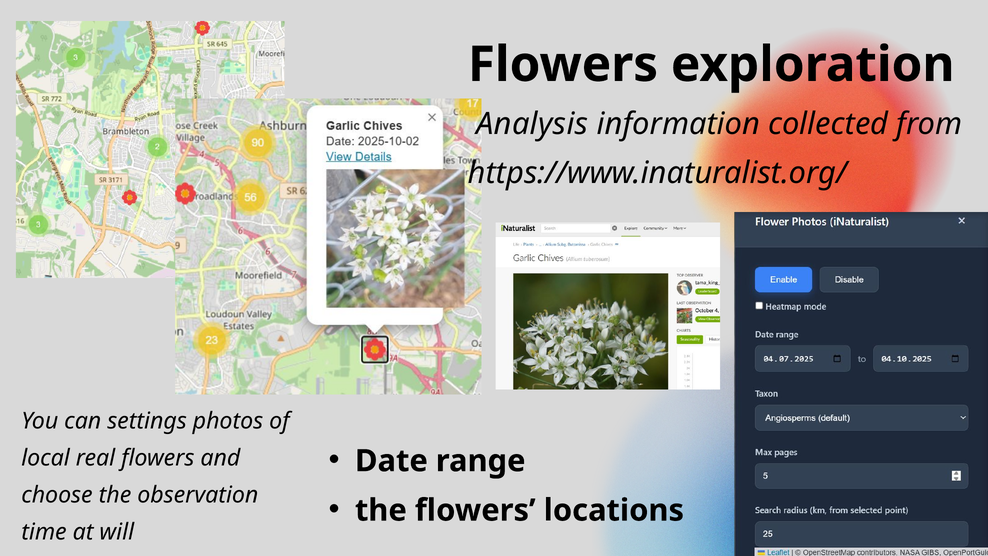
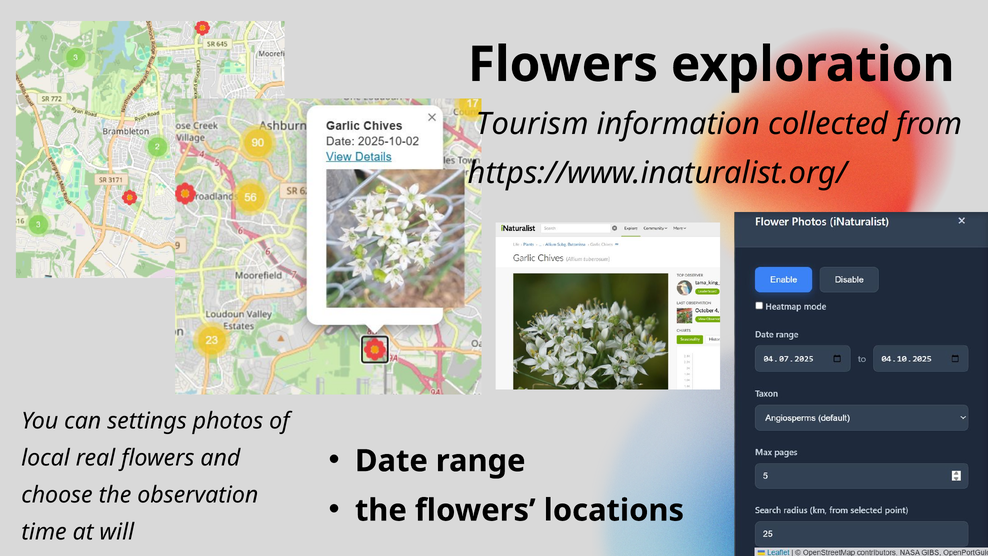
Analysis: Analysis -> Tourism (532, 124)
